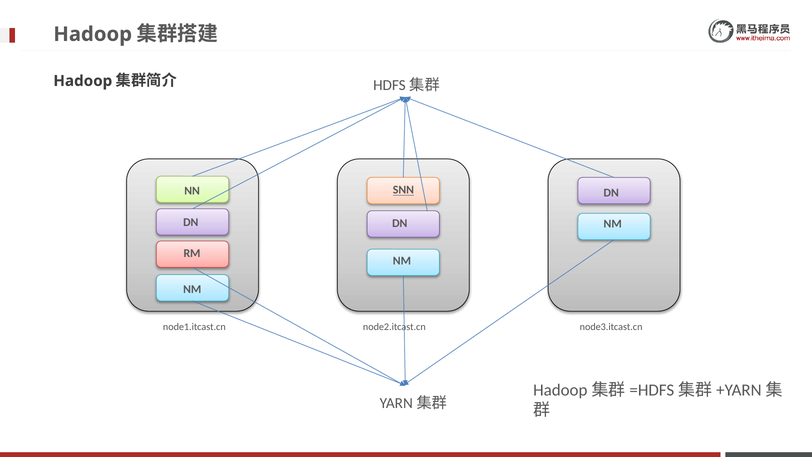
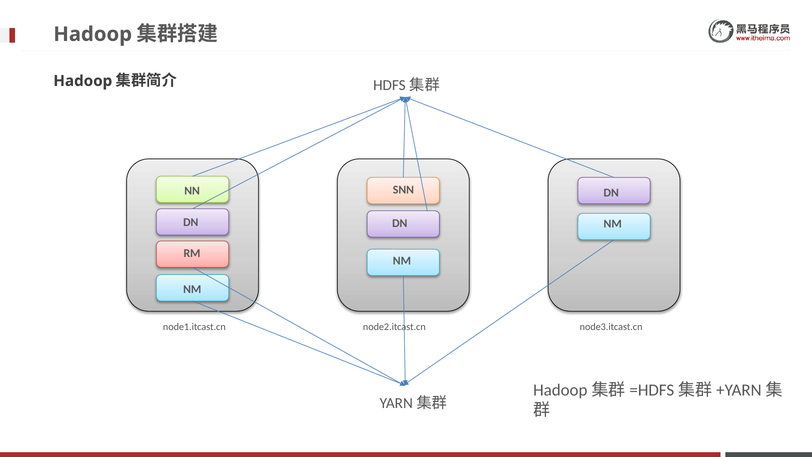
SNN underline: present -> none (403, 190)
